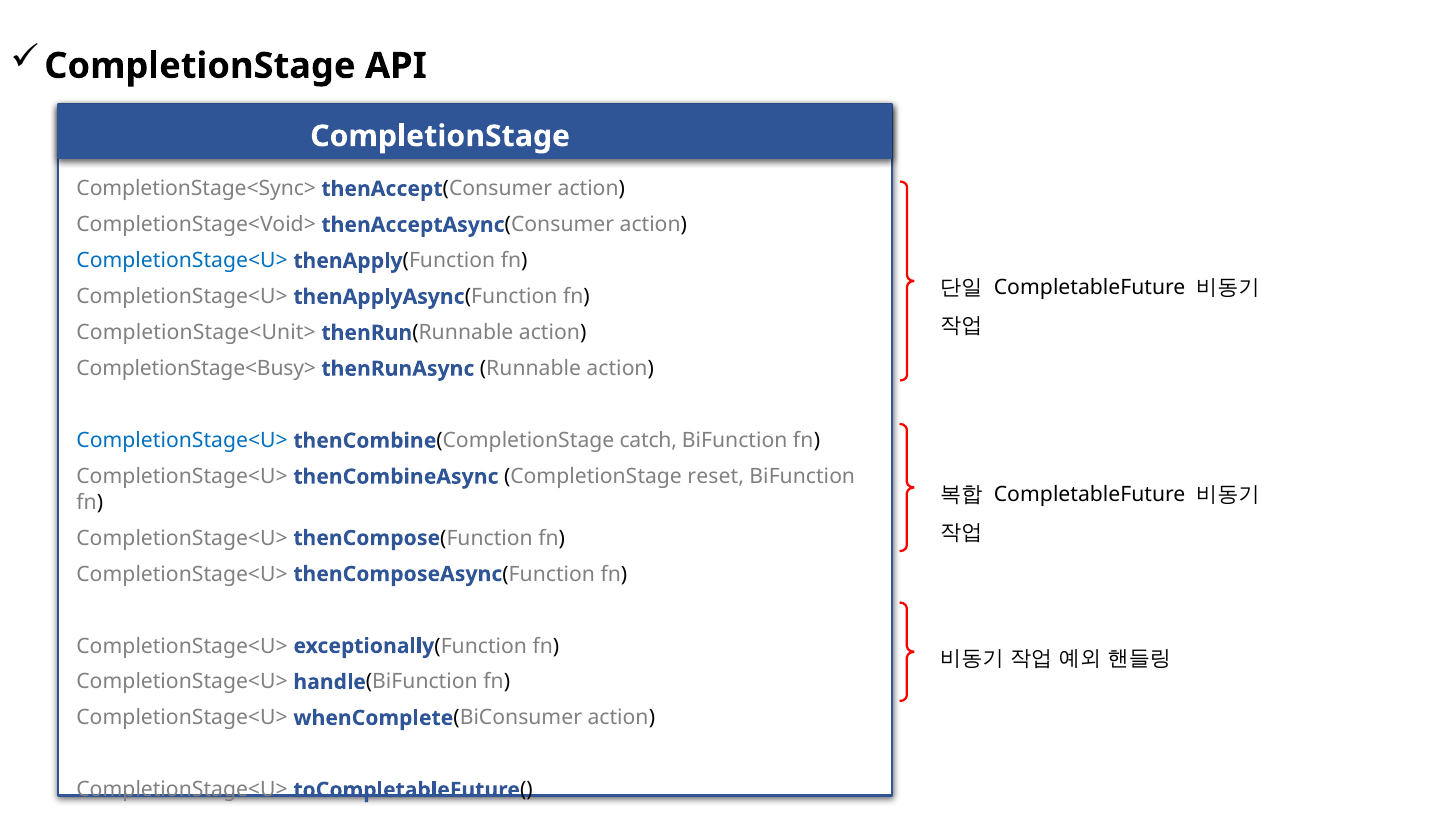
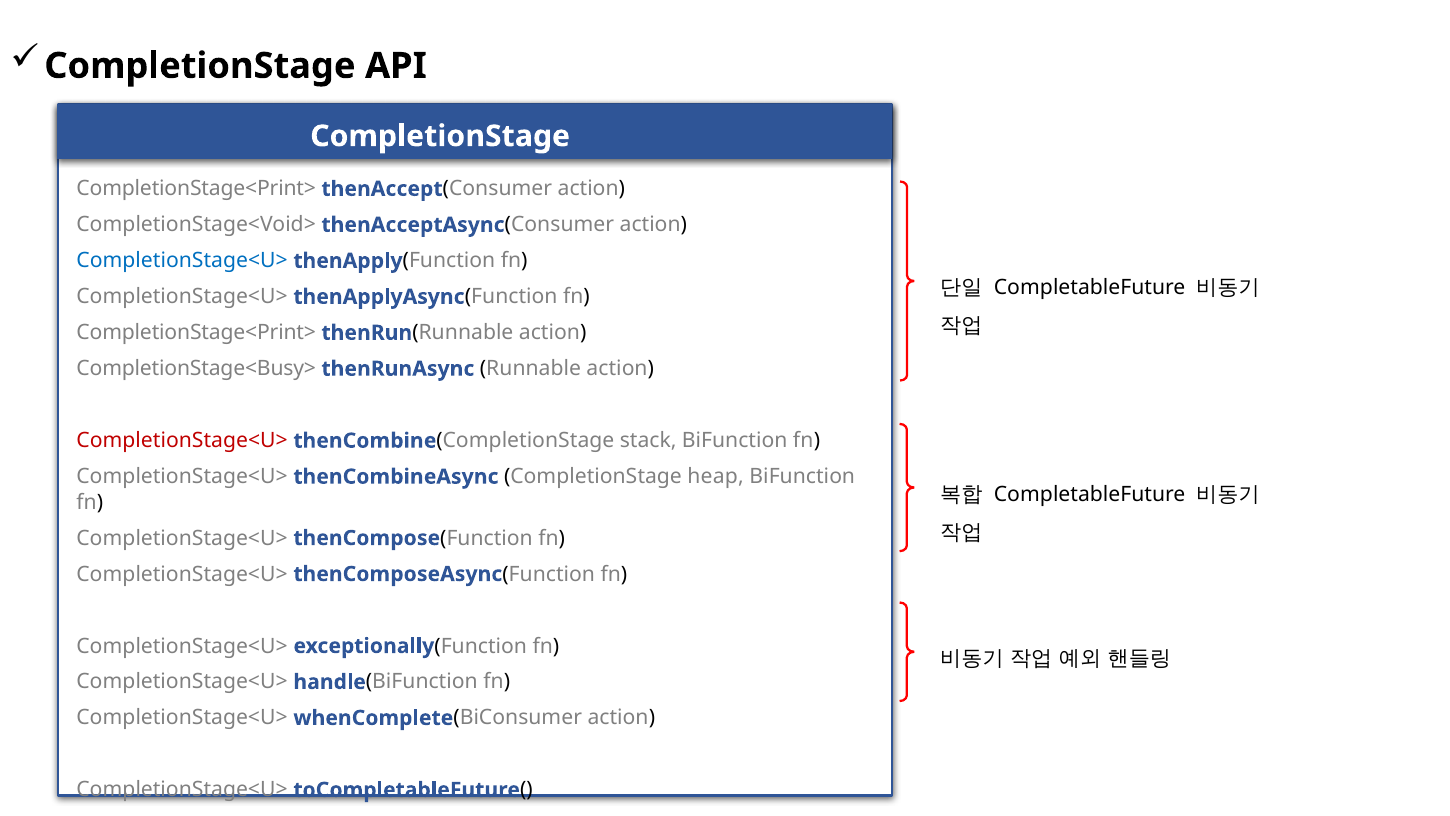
CompletionStage<Sync>: CompletionStage<Sync> -> CompletionStage<Print> (196, 189)
CompletionStage<Unit>: CompletionStage<Unit> -> CompletionStage<Print> (196, 333)
CompletionStage<U> colour: blue -> red (182, 441)
catch: catch -> stack (648, 441)
reset: reset -> heap (716, 476)
